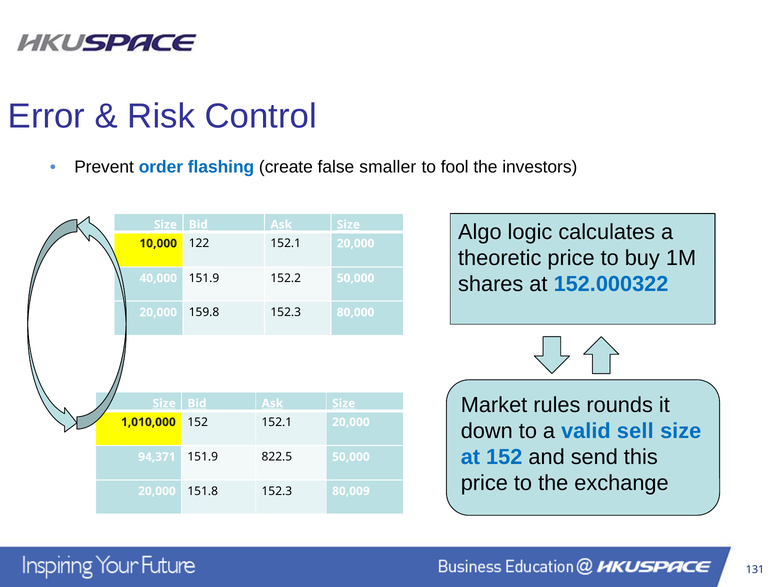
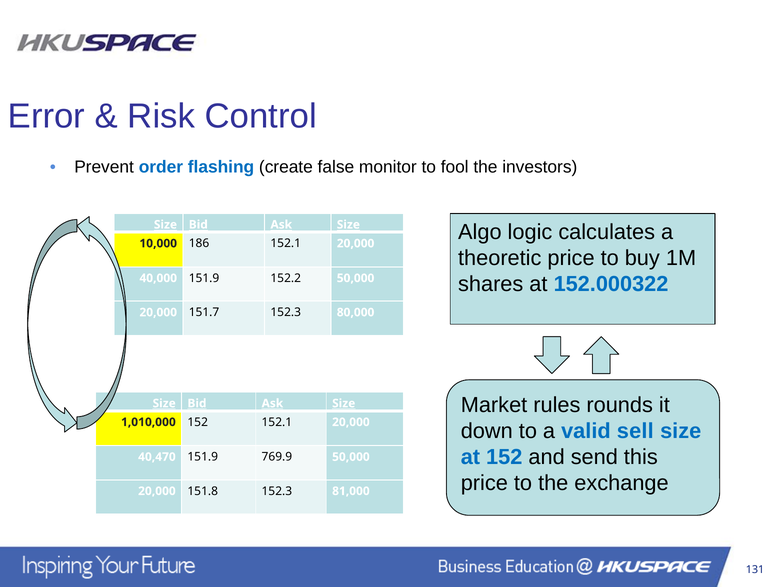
smaller: smaller -> monitor (388, 167)
122: 122 -> 186 (199, 243)
159.8: 159.8 -> 151.7 (204, 312)
94,371: 94,371 -> 40,470 (157, 457)
822.5: 822.5 -> 769.9 (277, 457)
80,009: 80,009 -> 81,000 (351, 491)
